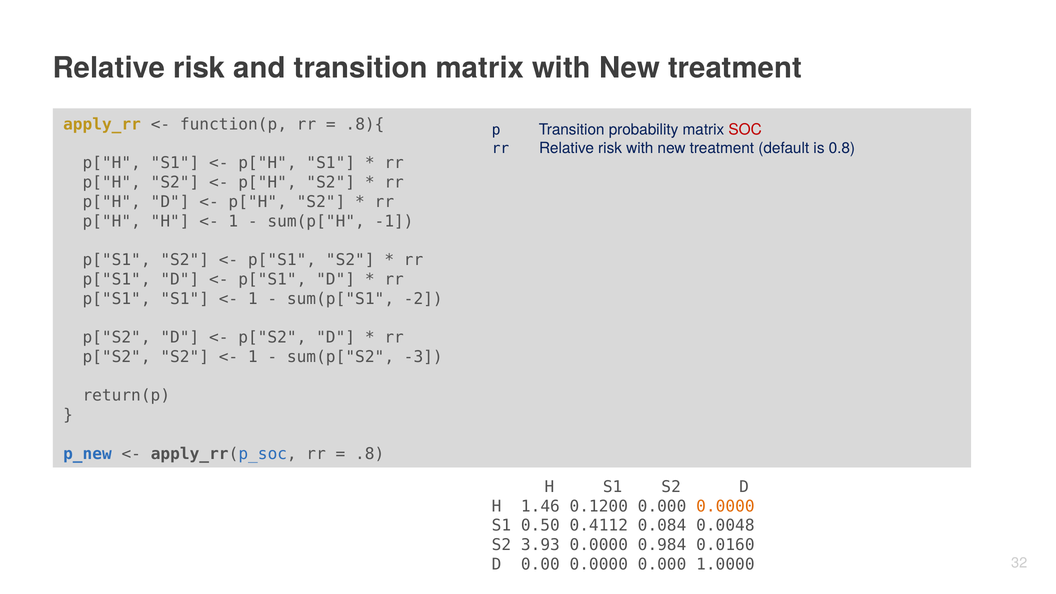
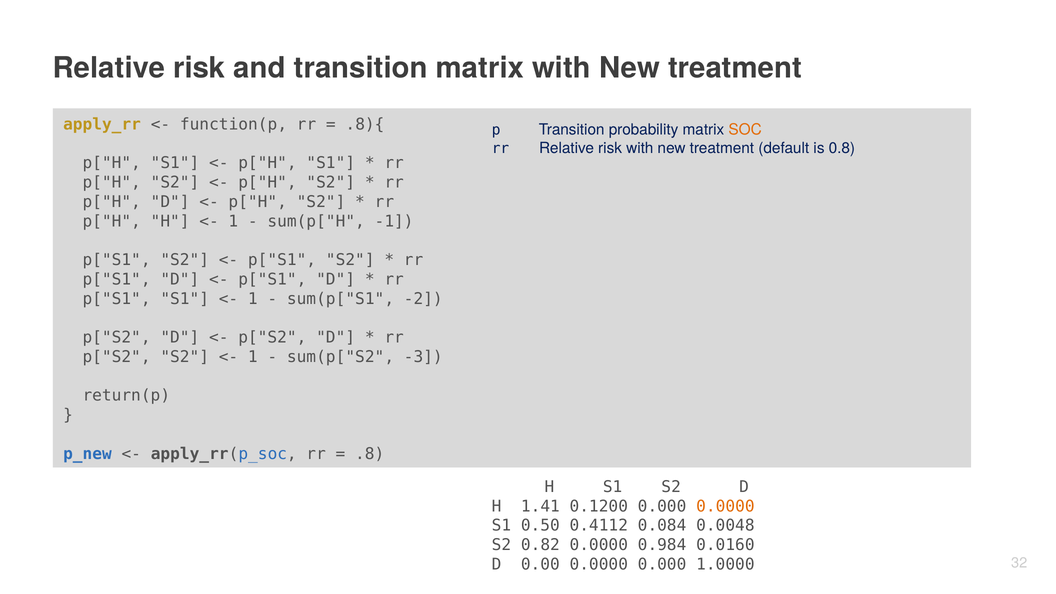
SOC colour: red -> orange (745, 130)
1.46: 1.46 -> 1.41 (540, 506)
3.93: 3.93 -> 0.82 (540, 545)
